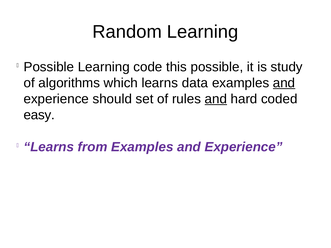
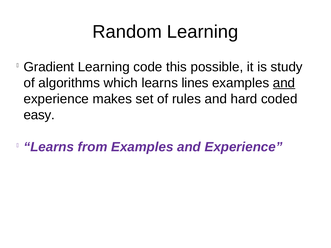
Possible: Possible -> Gradient (49, 67)
data: data -> lines (195, 83)
should: should -> makes (112, 99)
and underline: present -> none (216, 99)
